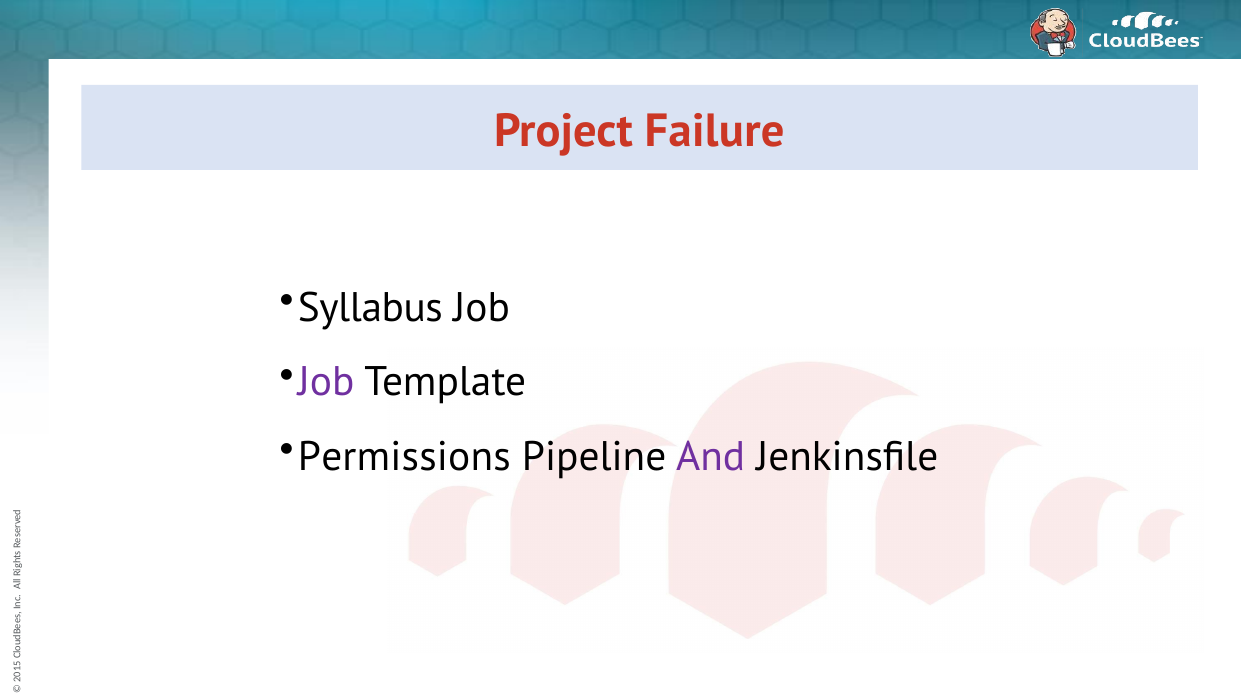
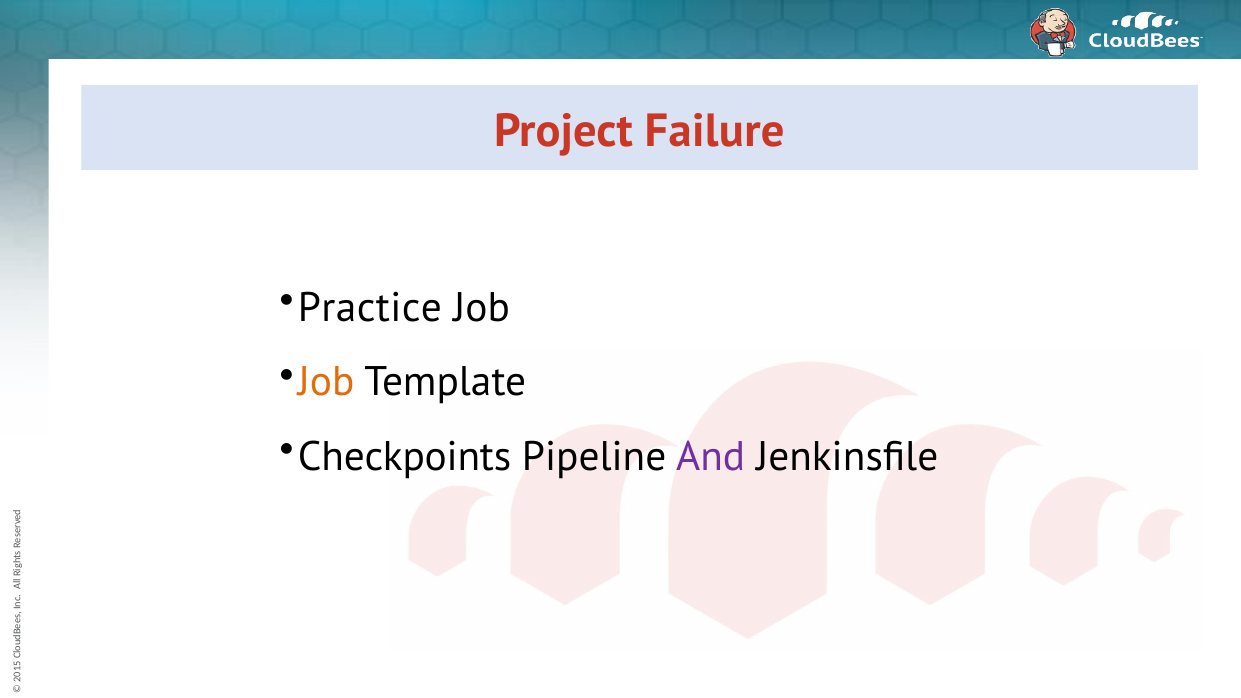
Syllabus: Syllabus -> Practice (370, 308)
Job colour: purple -> orange (326, 382)
Permissions: Permissions -> Checkpoints (405, 457)
